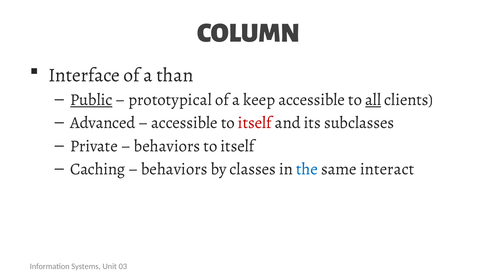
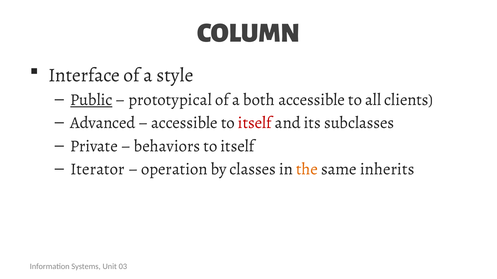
than: than -> style (175, 75)
keep: keep -> both (259, 100)
all underline: present -> none (373, 100)
Caching: Caching -> Iterator (98, 169)
behaviors: behaviors -> operation (174, 169)
the colour: blue -> orange (307, 169)
interact: interact -> inherits (387, 169)
